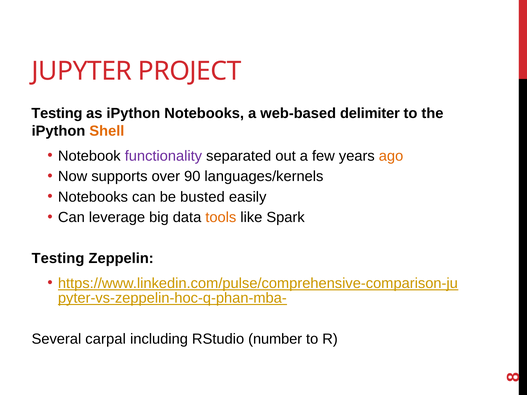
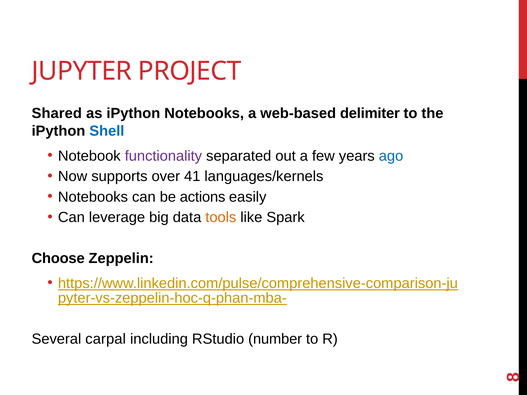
Testing: Testing -> Shared (57, 113)
Shell colour: orange -> blue (107, 131)
ago colour: orange -> blue (391, 156)
90: 90 -> 41 (192, 177)
busted: busted -> actions (203, 197)
Testing: Testing -> Choose (58, 259)
